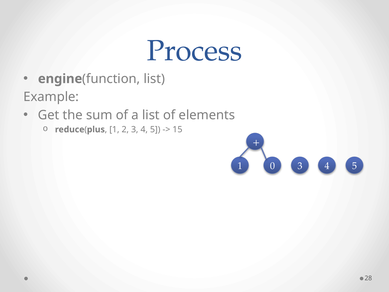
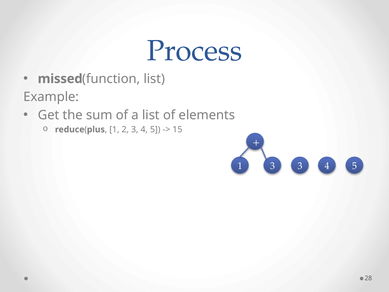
engine: engine -> missed (60, 79)
1 0: 0 -> 3 (272, 166)
